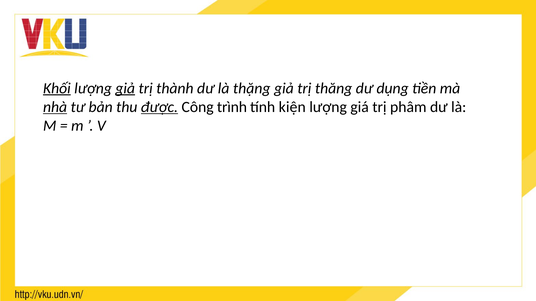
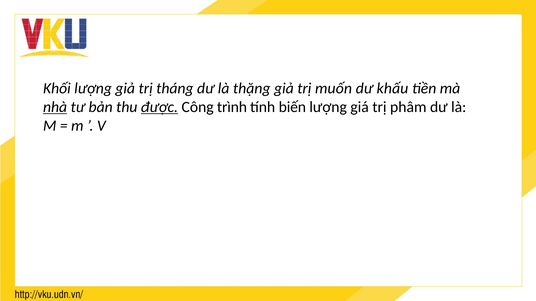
Khối underline: present -> none (57, 88)
giả underline: present -> none (125, 88)
thành: thành -> tháng (175, 88)
thăng: thăng -> muốn (334, 88)
dụng: dụng -> khấu (392, 88)
kiện: kiện -> biến (292, 107)
